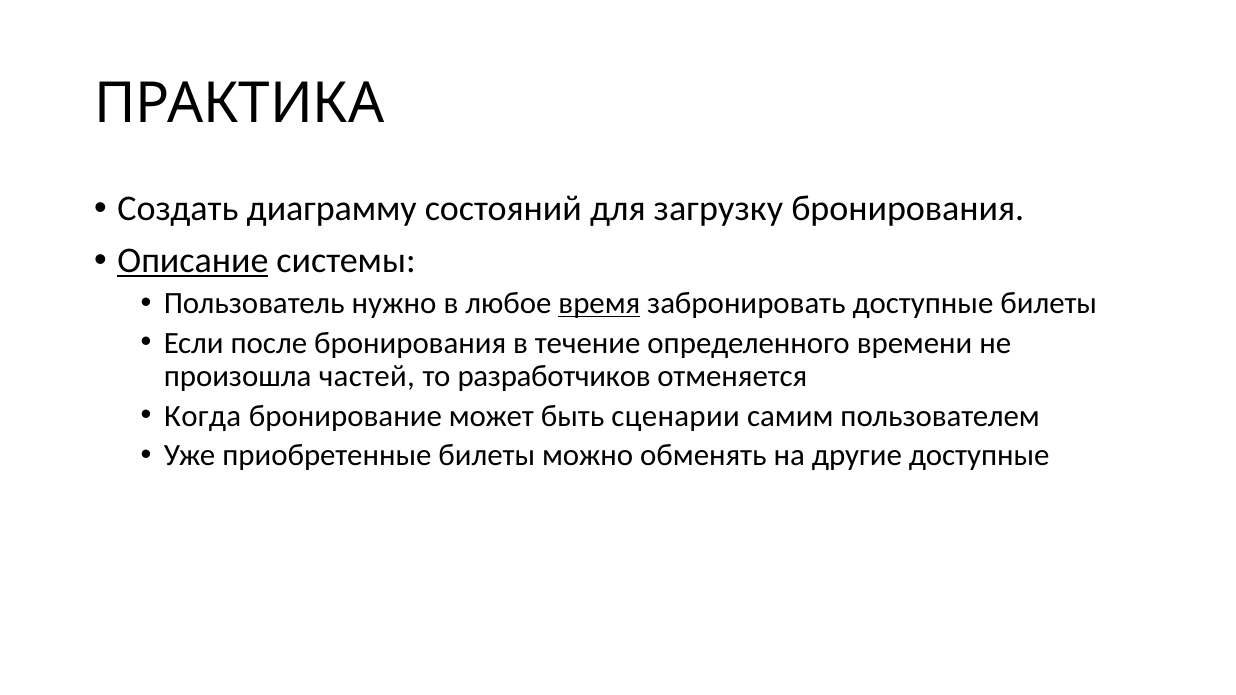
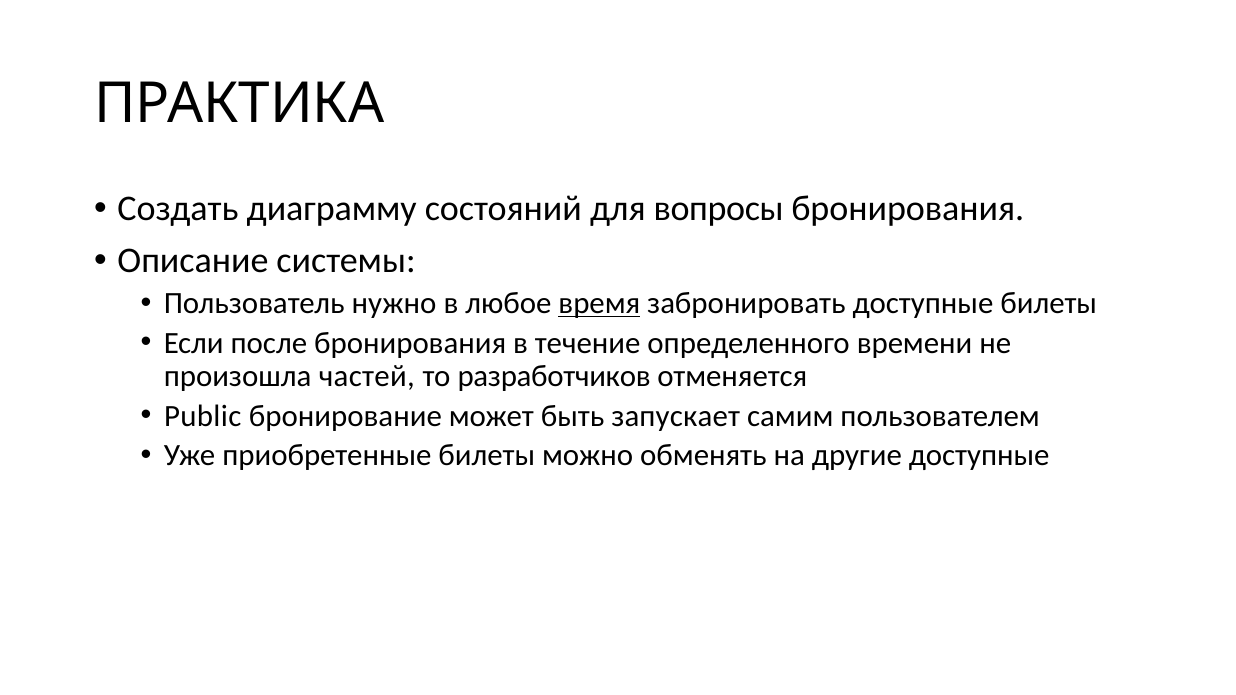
загрузку: загрузку -> вопросы (719, 209)
Описание underline: present -> none (193, 261)
Когда: Когда -> Public (203, 416)
сценарии: сценарии -> запускает (676, 416)
